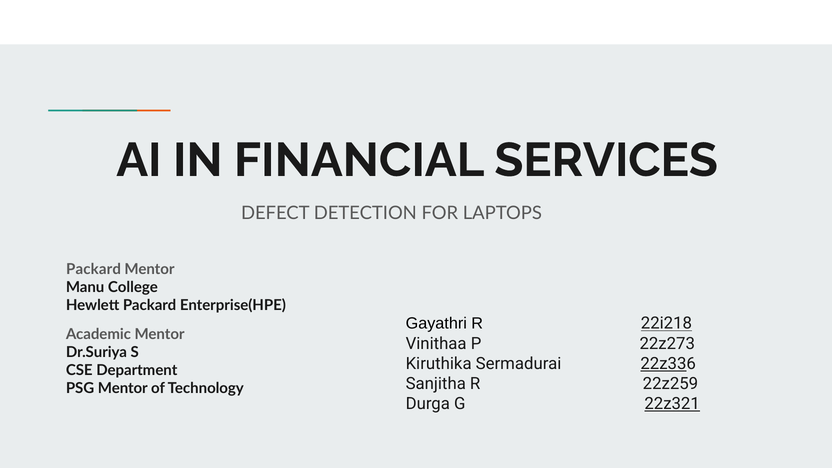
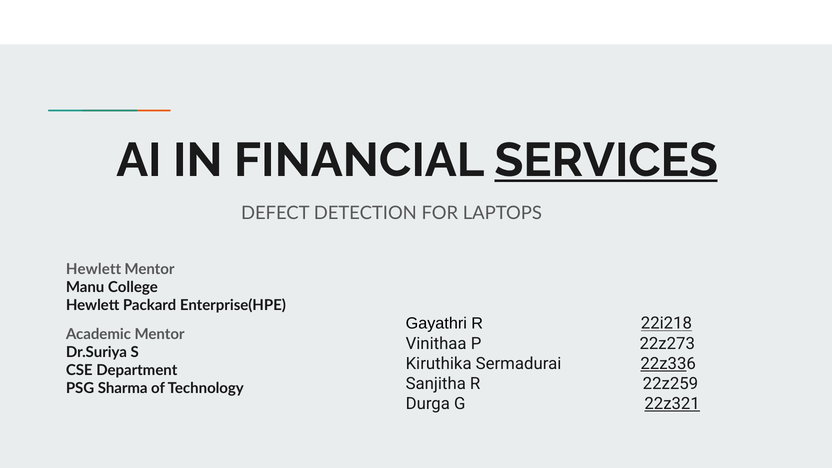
SERVICES underline: none -> present (606, 160)
Packard: Packard -> Hewlett (94, 269)
PSG Mentor: Mentor -> Sharma (123, 388)
